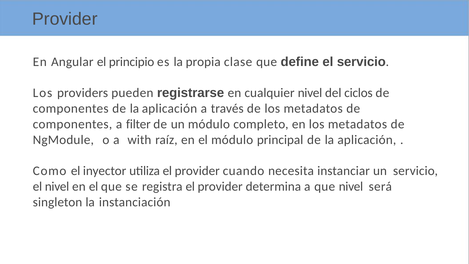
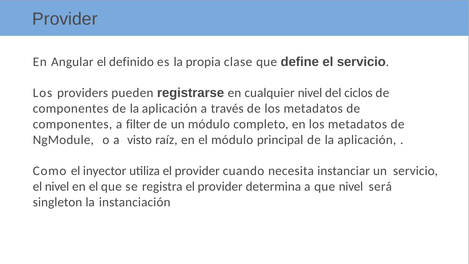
principio: principio -> definido (131, 62)
with: with -> visto (140, 140)
